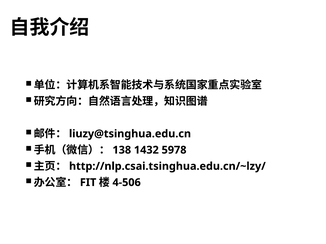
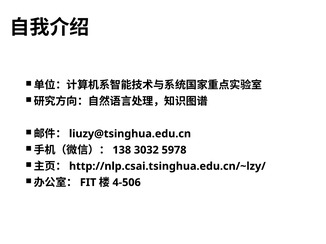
1432: 1432 -> 3032 (146, 150)
